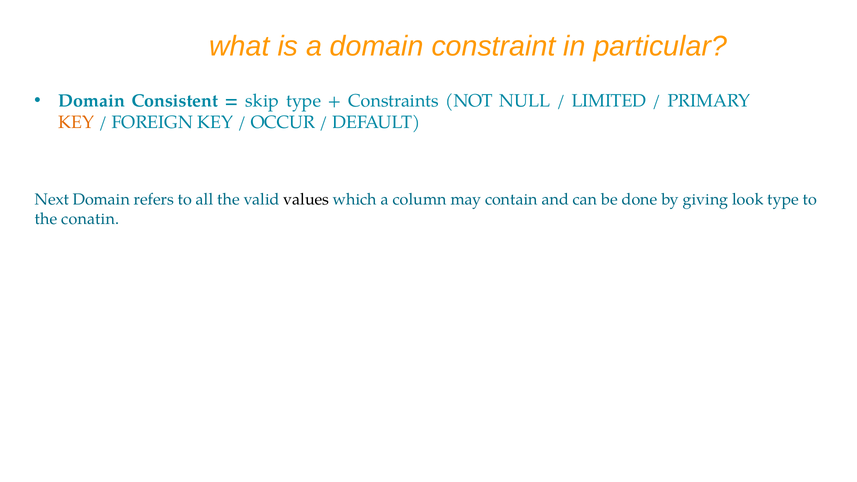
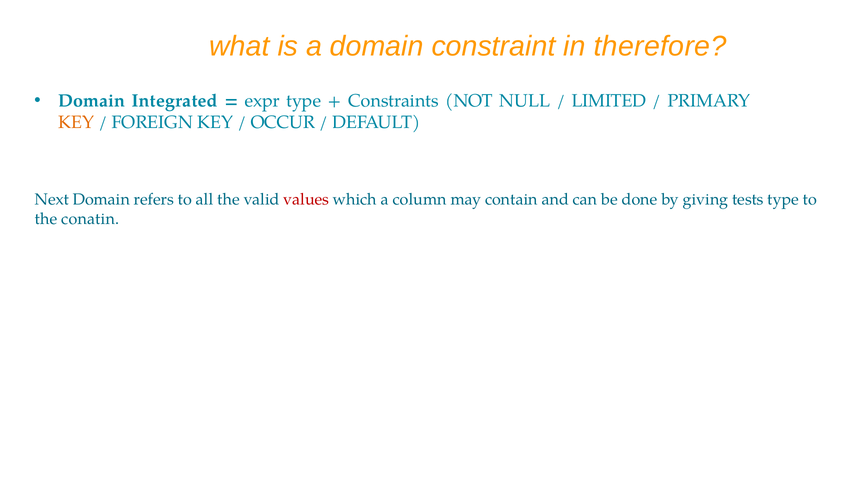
particular: particular -> therefore (660, 46)
Consistent: Consistent -> Integrated (175, 101)
skip: skip -> expr (262, 101)
values colour: black -> red (306, 200)
look: look -> tests (748, 200)
